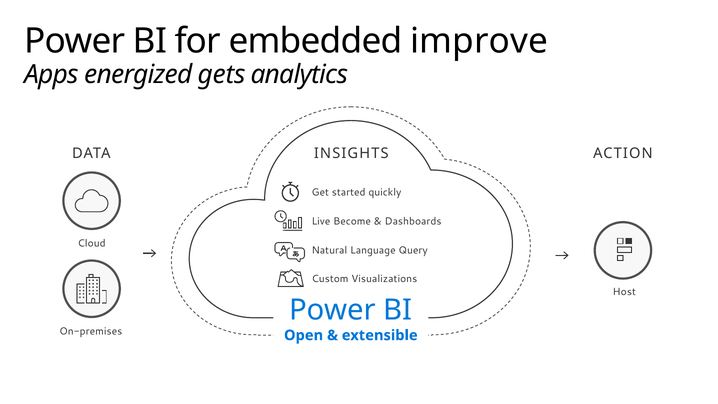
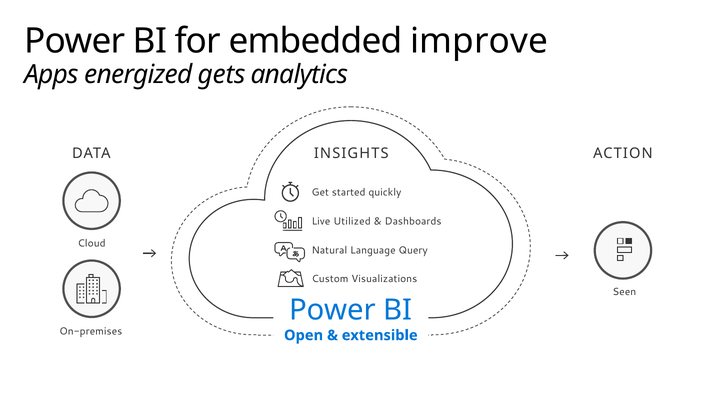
Become: Become -> Utilized (352, 221)
Host: Host -> Seen (624, 292)
